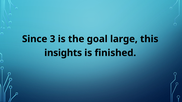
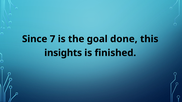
3: 3 -> 7 (53, 39)
large: large -> done (124, 39)
